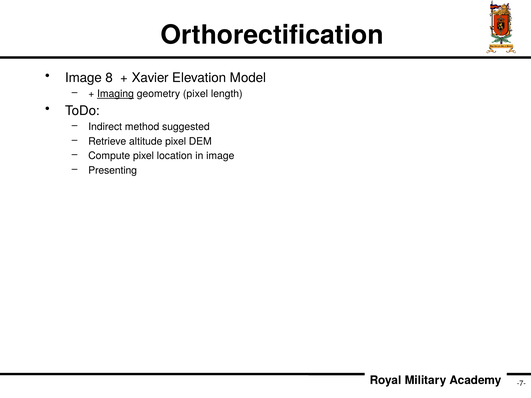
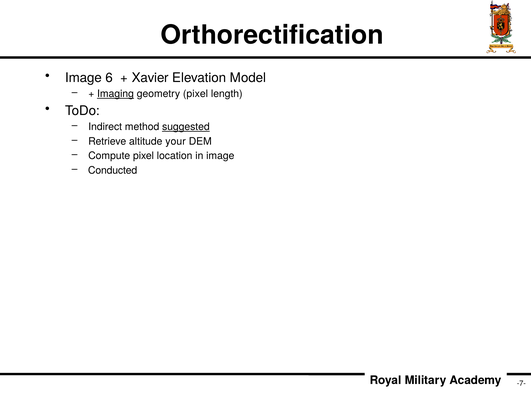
8: 8 -> 6 (109, 78)
suggested underline: none -> present (186, 127)
altitude pixel: pixel -> your (176, 141)
Presenting: Presenting -> Conducted (113, 170)
